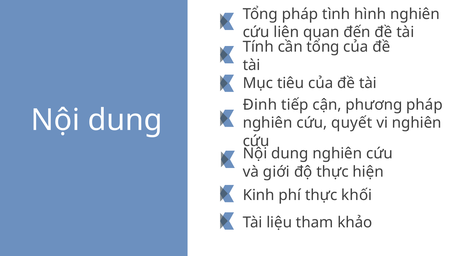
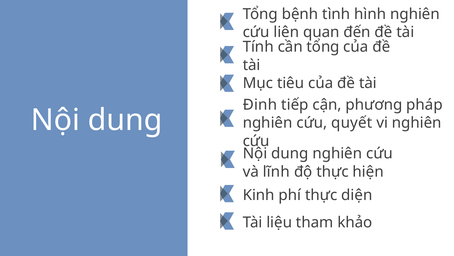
Tổng pháp: pháp -> bệnh (300, 14)
giới: giới -> lĩnh (276, 171)
khối: khối -> diện (357, 195)
